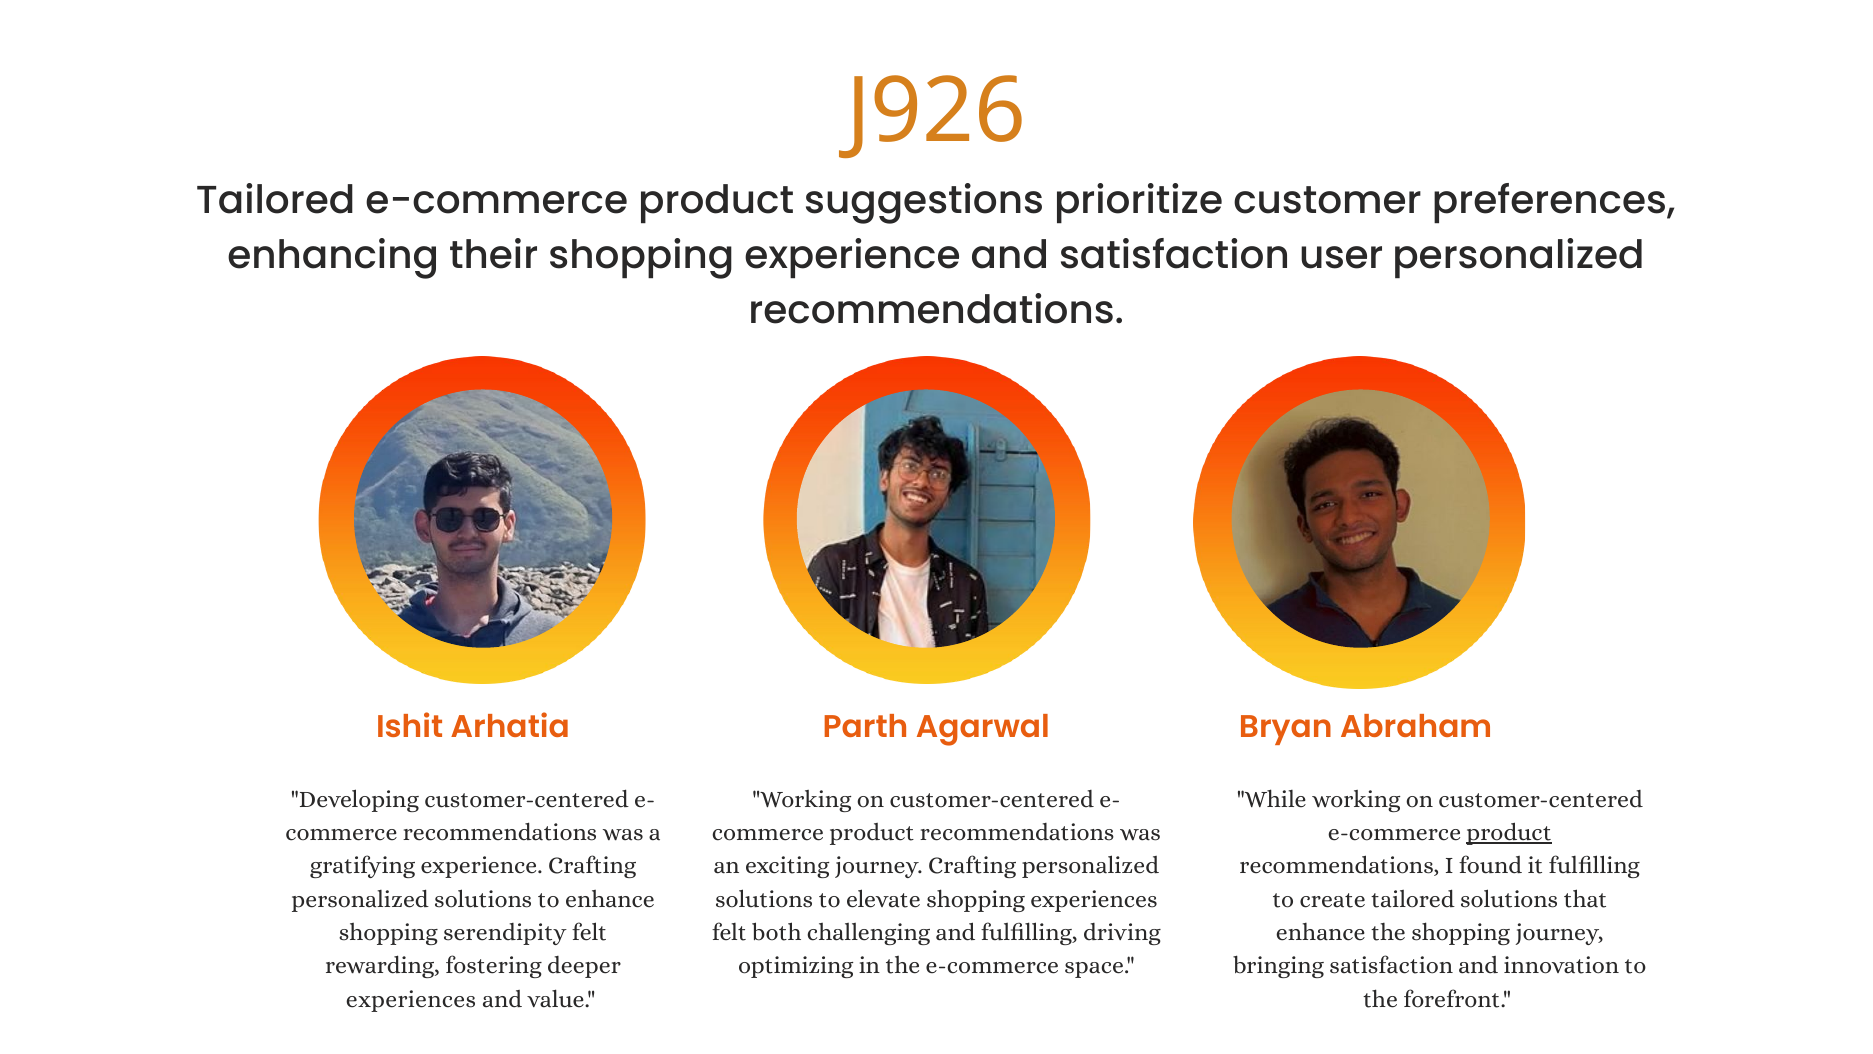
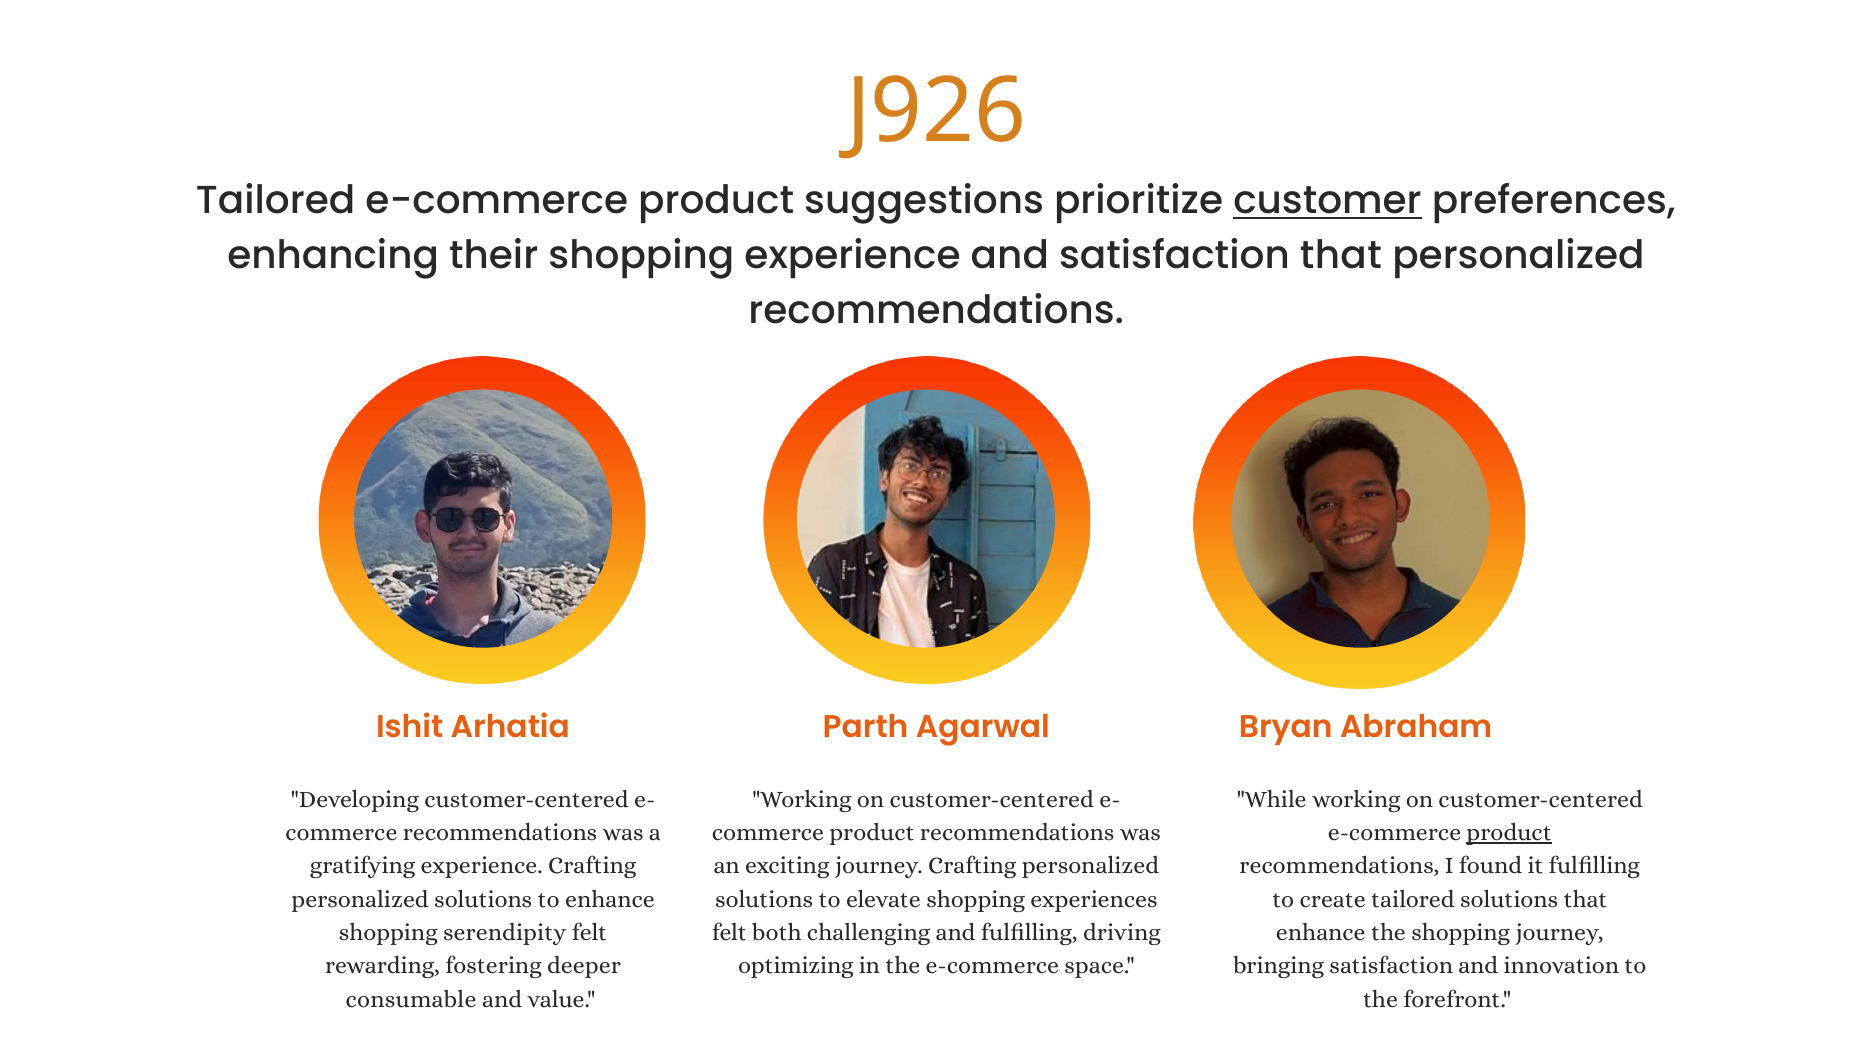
customer underline: none -> present (1328, 201)
satisfaction user: user -> that (1341, 256)
experiences: experiences -> consumable (411, 999)
